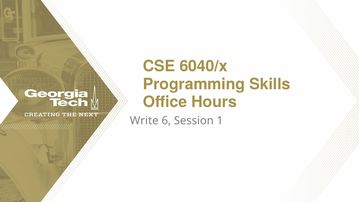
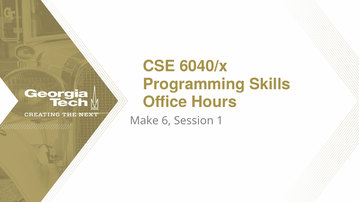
Write: Write -> Make (144, 121)
